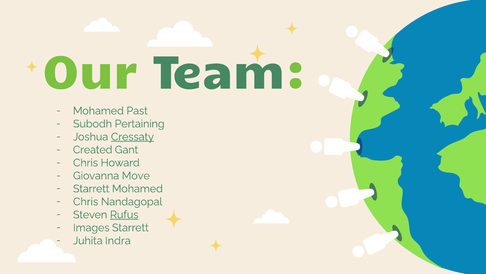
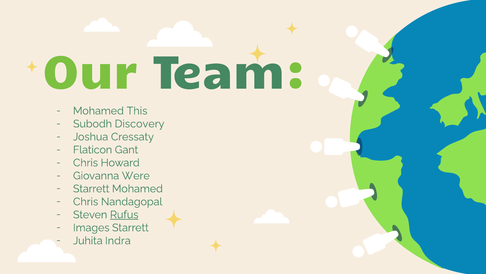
Past: Past -> This (137, 111)
Pertaining: Pertaining -> Discovery (140, 124)
Cressaty underline: present -> none (132, 137)
Created: Created -> Flaticon (93, 149)
Move: Move -> Were (136, 175)
